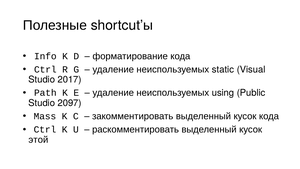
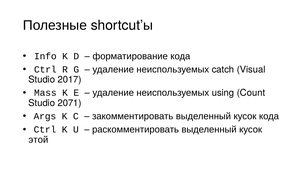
static: static -> catch (223, 69)
Path: Path -> Mass (45, 93)
Public: Public -> Count (251, 93)
2097: 2097 -> 2071 (70, 103)
Mass: Mass -> Args (45, 116)
